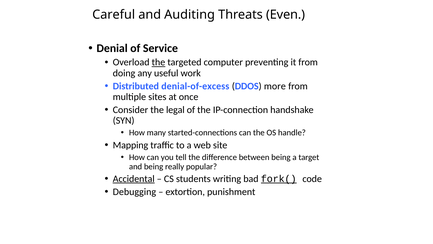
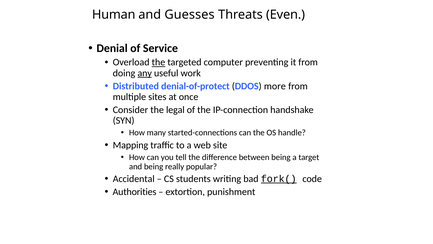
Careful: Careful -> Human (114, 15)
Auditing: Auditing -> Guesses (190, 15)
any underline: none -> present (145, 73)
denial-of-excess: denial-of-excess -> denial-of-protect (195, 86)
Accidental underline: present -> none (134, 179)
Debugging: Debugging -> Authorities (135, 191)
